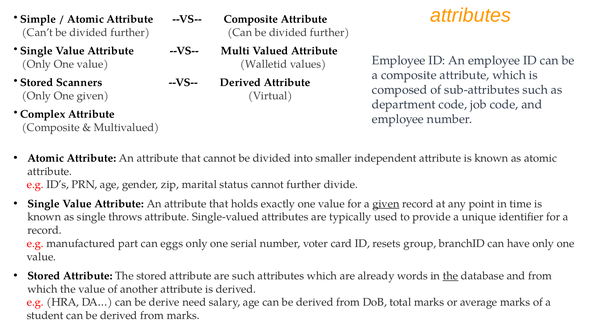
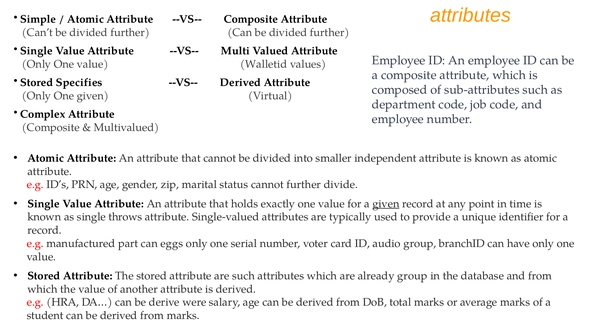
Scanners: Scanners -> Specifies (79, 83)
resets: resets -> audio (387, 244)
already words: words -> group (412, 276)
the underline: present -> none (451, 276)
need: need -> were (194, 303)
